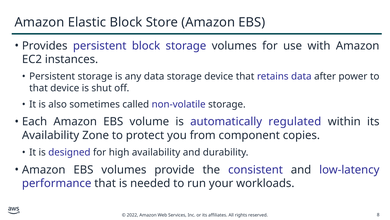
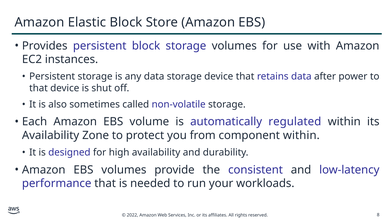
component copies: copies -> within (301, 135)
